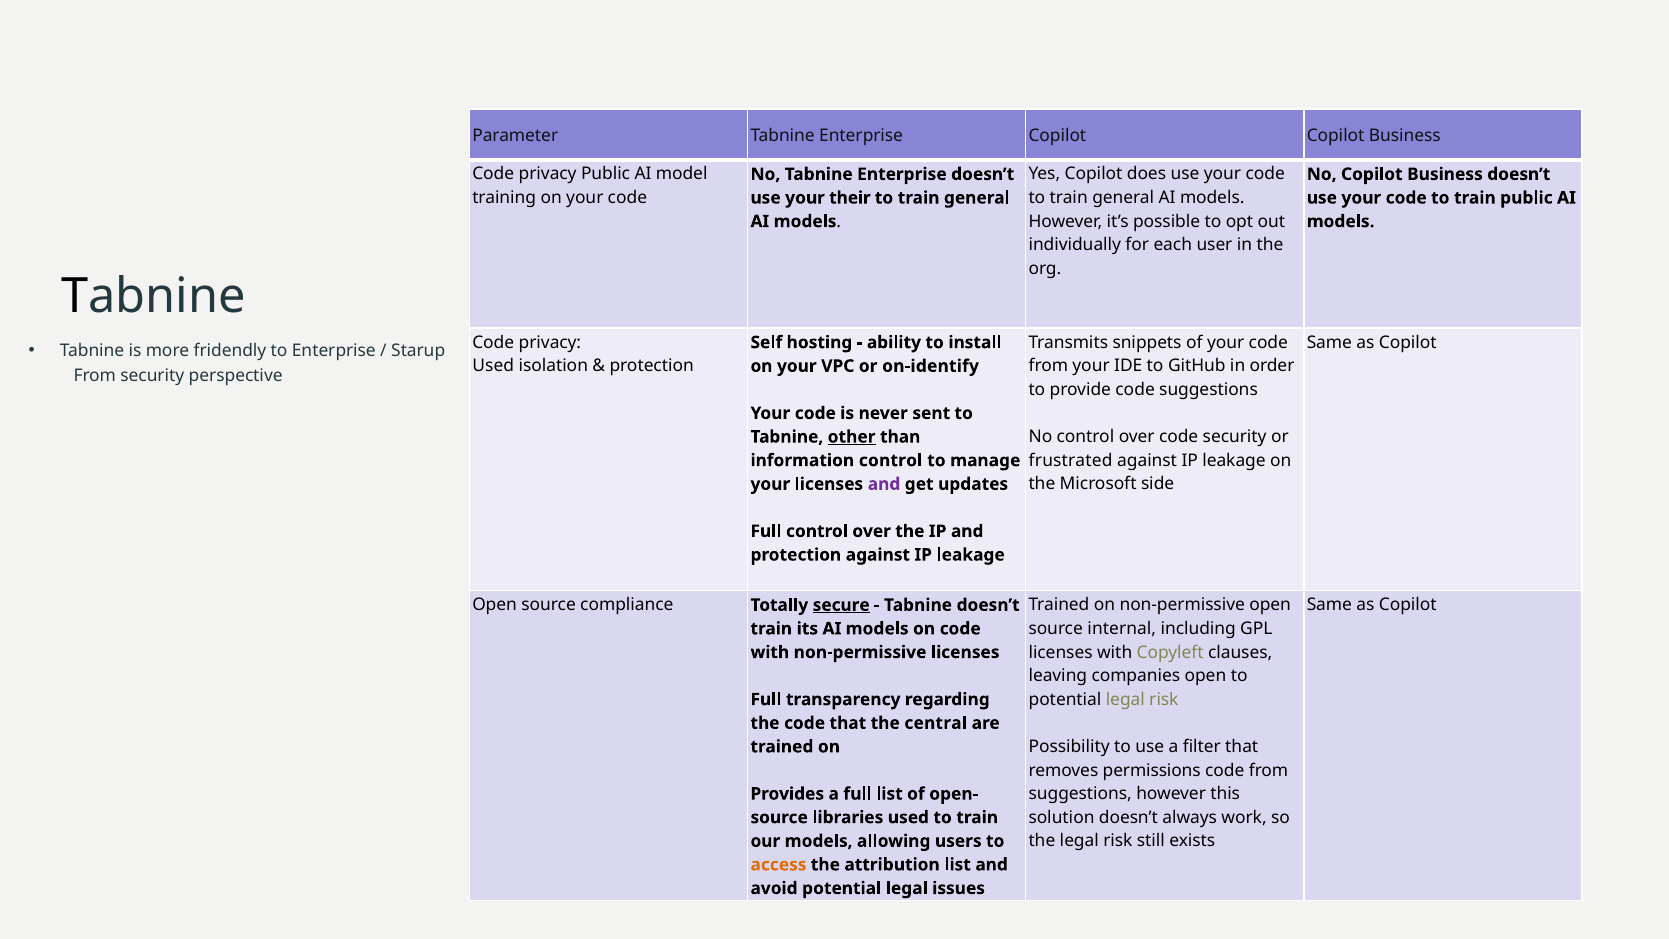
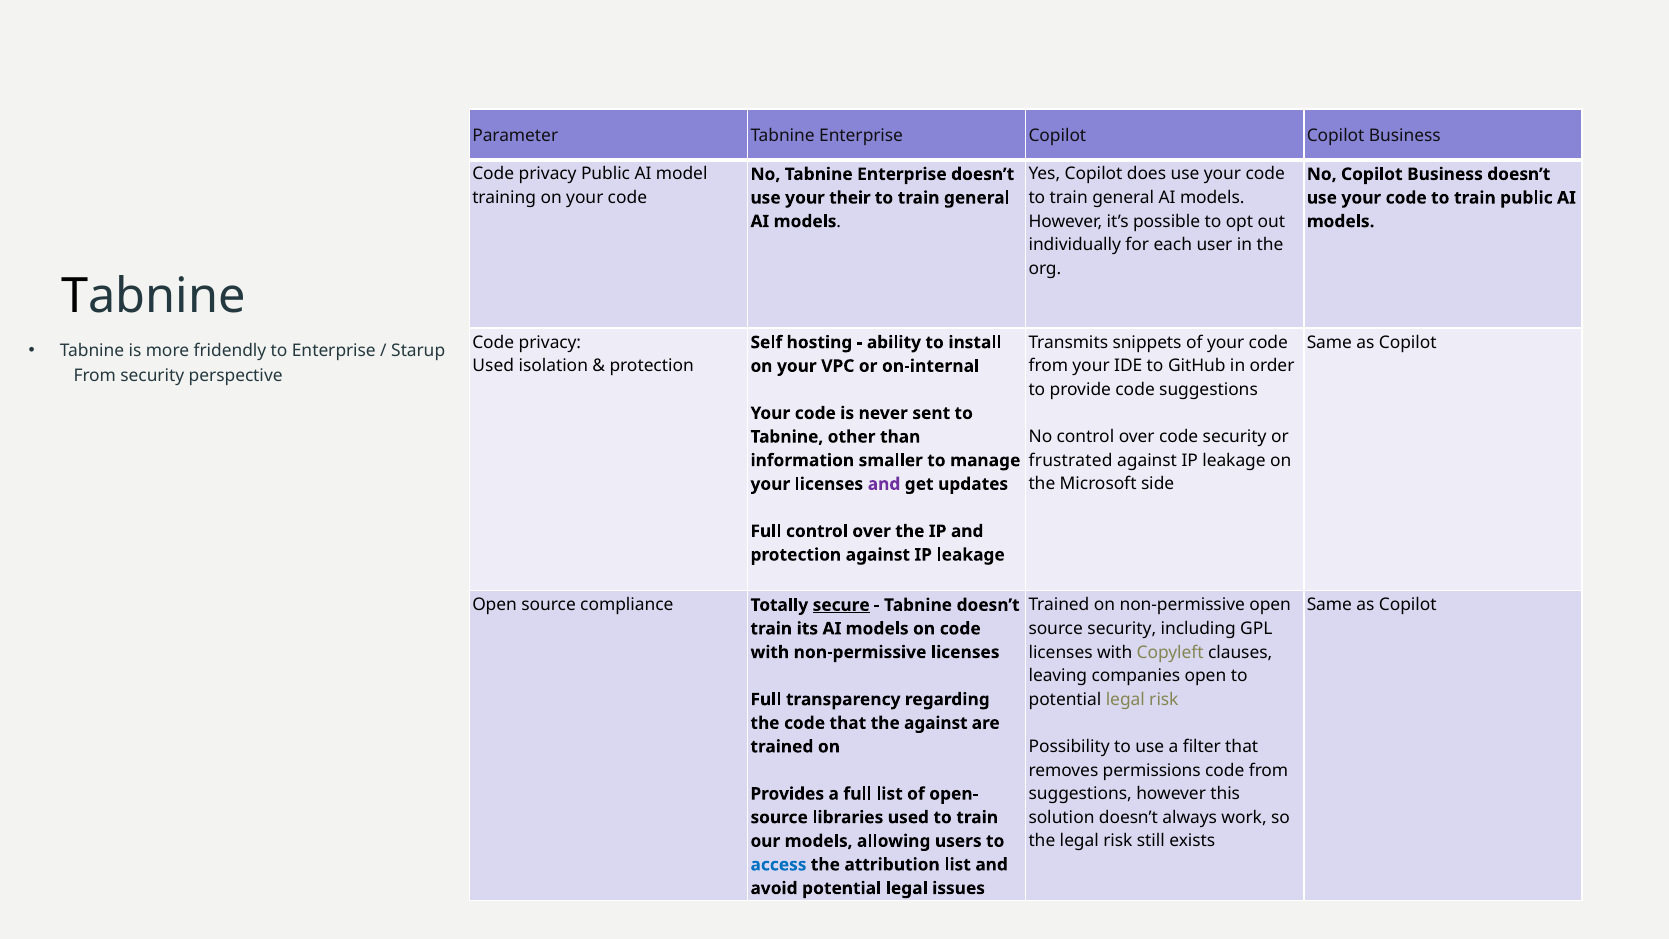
on-identify: on-identify -> on-internal (931, 366)
other underline: present -> none (852, 437)
information control: control -> smaller (891, 460)
source internal: internal -> security (1122, 629)
the central: central -> against (936, 723)
access colour: orange -> blue (778, 865)
